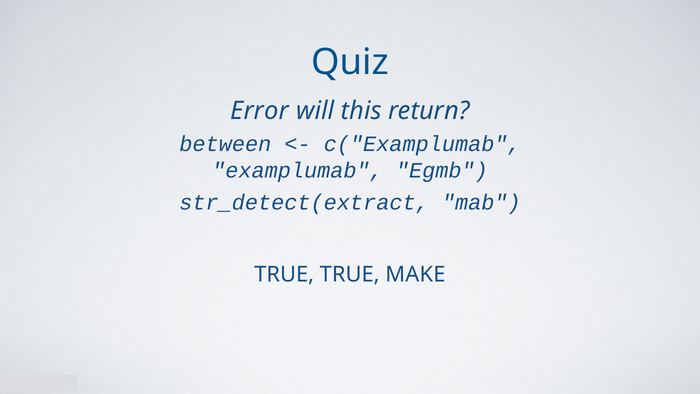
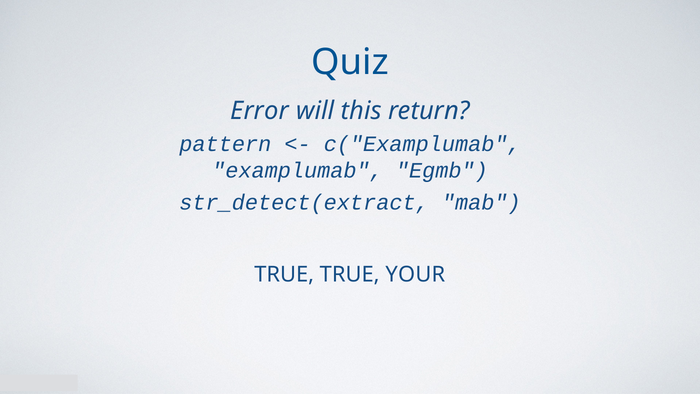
between: between -> pattern (225, 144)
MAKE: MAKE -> YOUR (415, 274)
